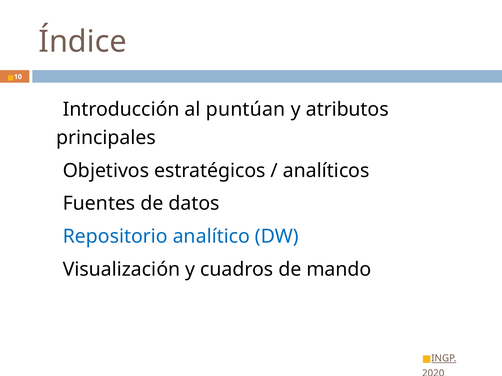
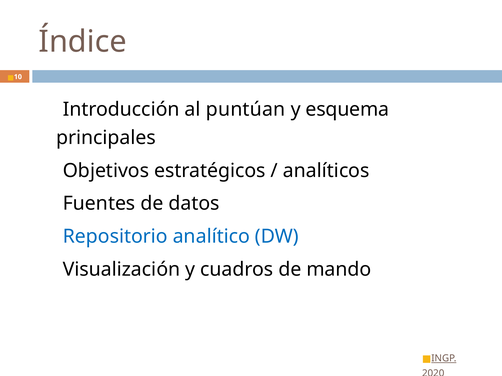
atributos: atributos -> esquema (347, 110)
